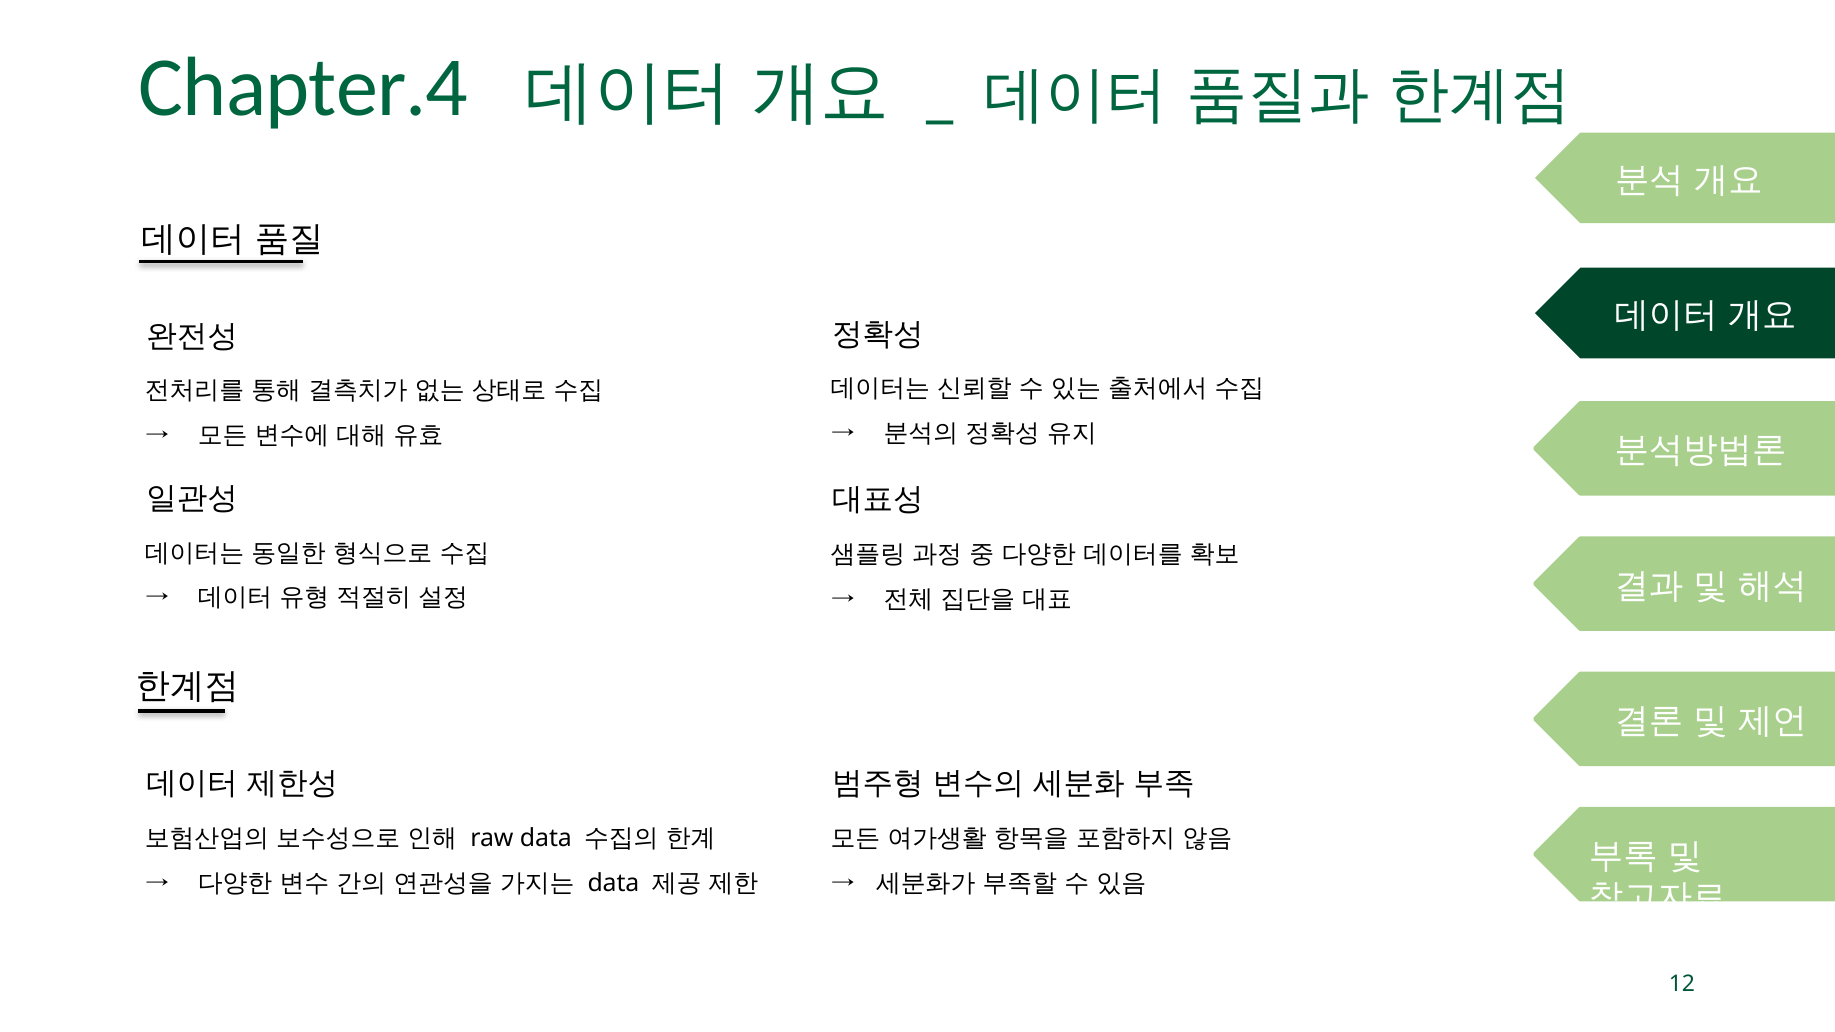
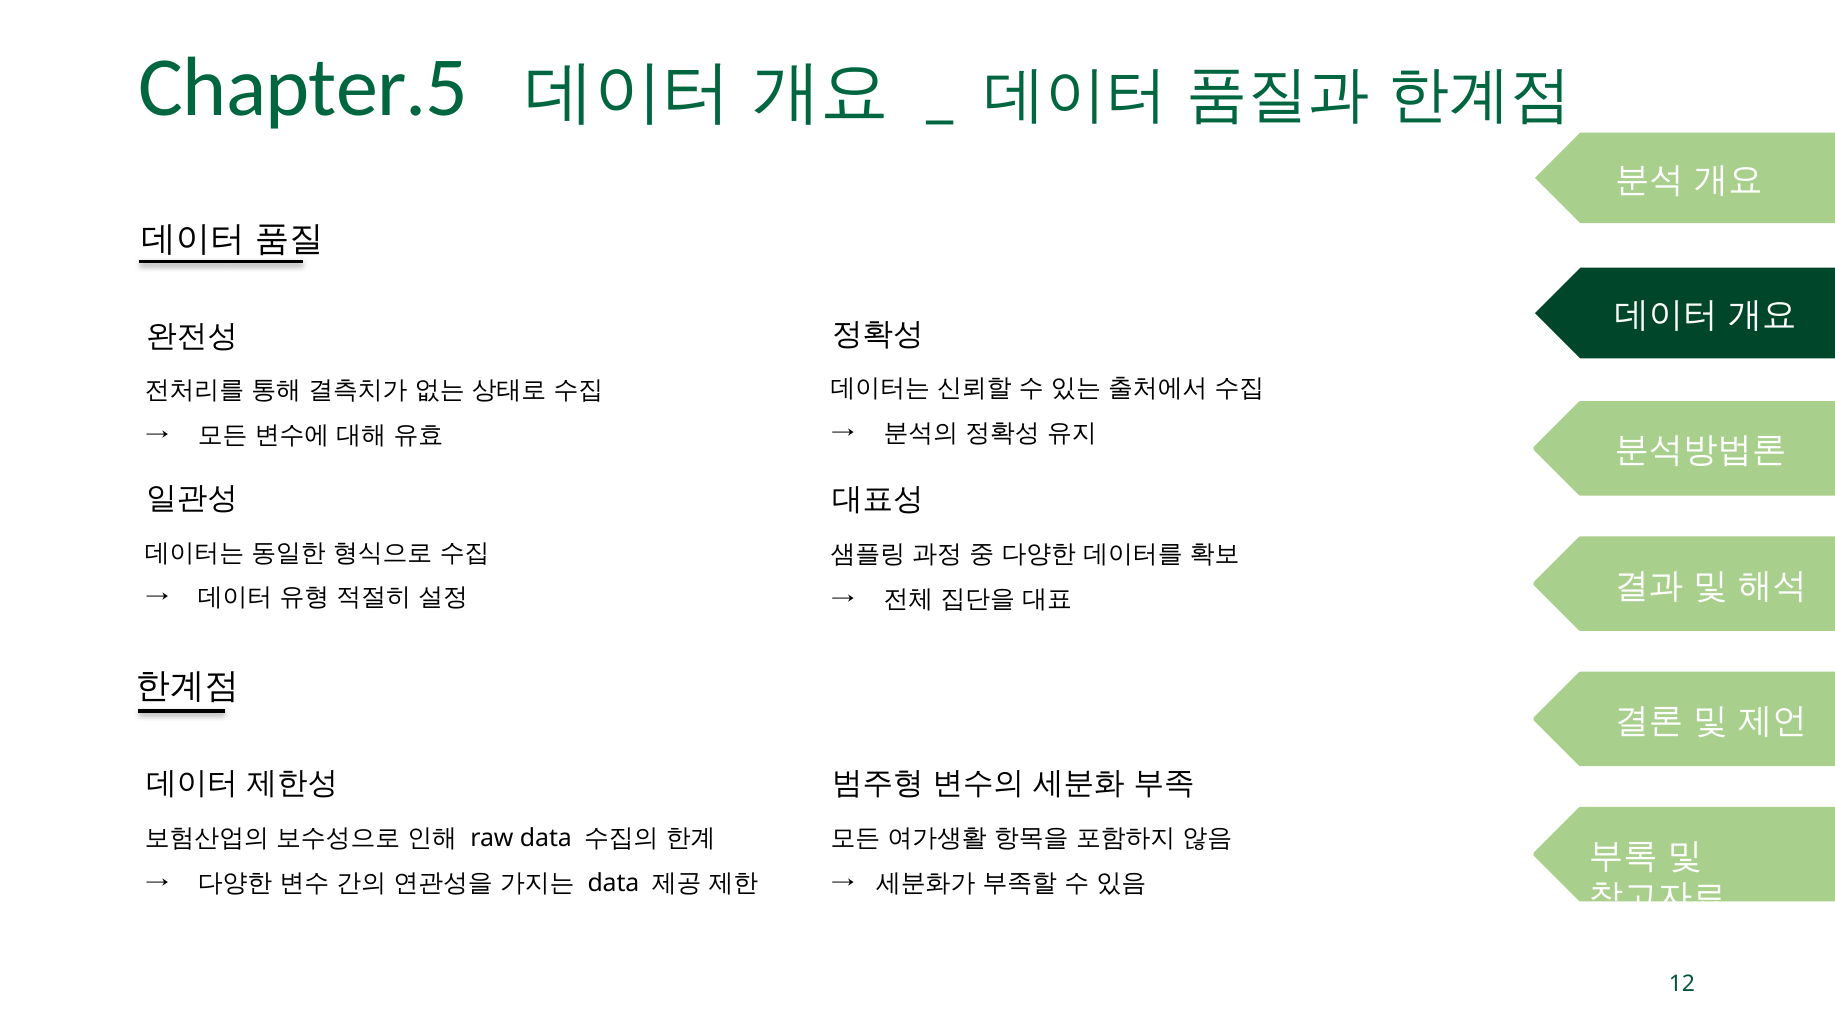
Chapter.4: Chapter.4 -> Chapter.5 (304, 88)
